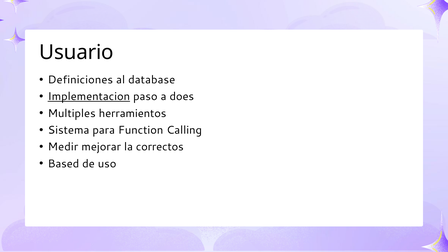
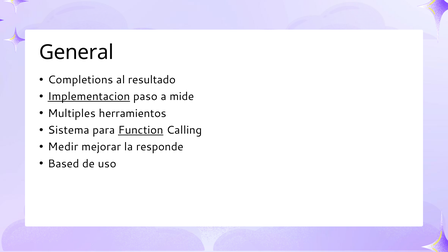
Usuario: Usuario -> General (76, 52)
Definiciones: Definiciones -> Completions (80, 80)
database: database -> resultado (152, 80)
does: does -> mide (182, 97)
Function underline: none -> present (141, 130)
correctos: correctos -> responde (160, 147)
